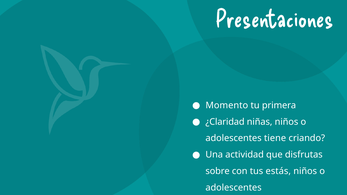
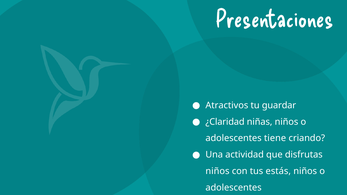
Momento: Momento -> Atractivos (227, 105)
primera: primera -> guardar (279, 105)
sobre: sobre -> niños (217, 171)
